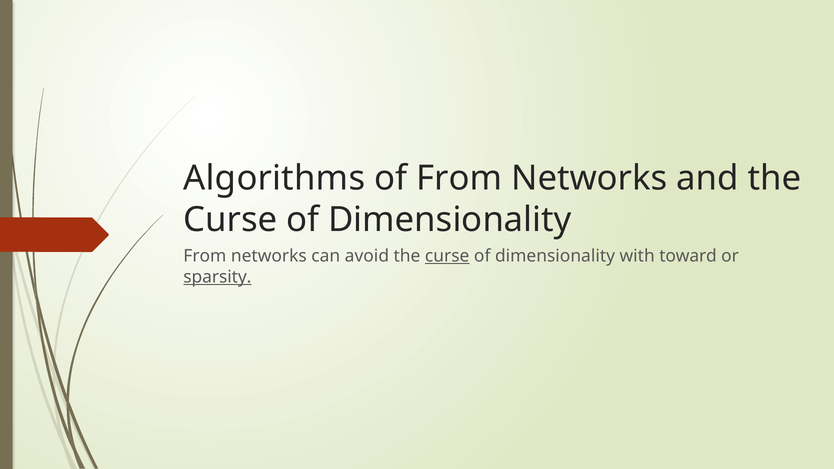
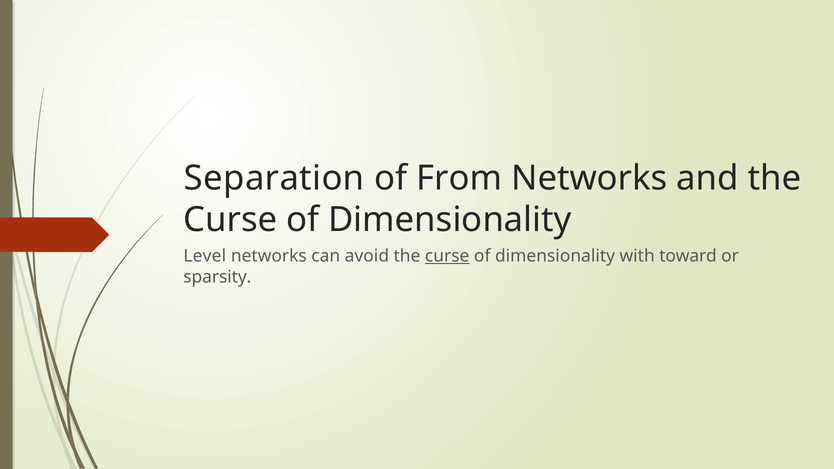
Algorithms: Algorithms -> Separation (274, 178)
From: From -> Level (205, 256)
sparsity underline: present -> none (217, 277)
